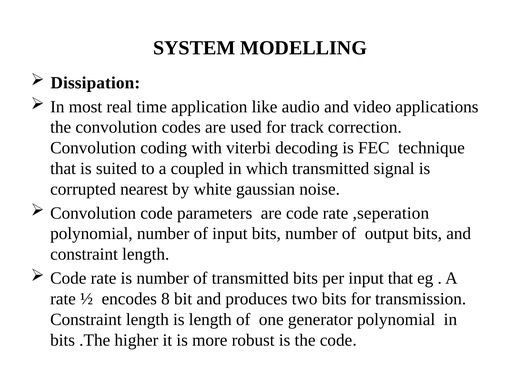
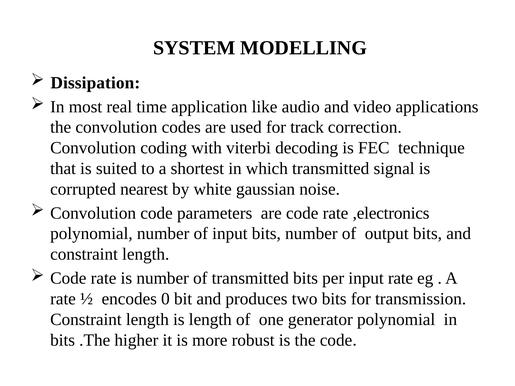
coupled: coupled -> shortest (197, 169)
,seperation: ,seperation -> ,electronics (391, 213)
input that: that -> rate (401, 278)
8: 8 -> 0 (165, 299)
